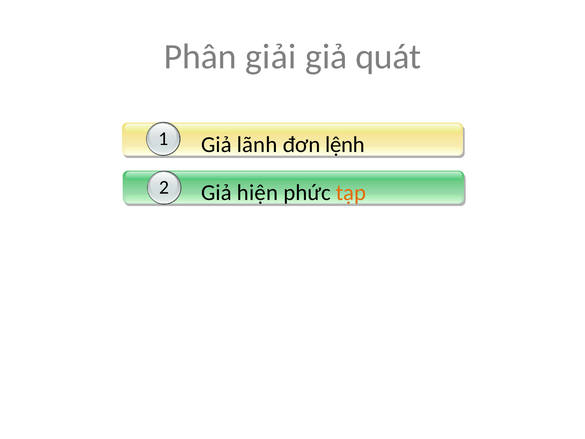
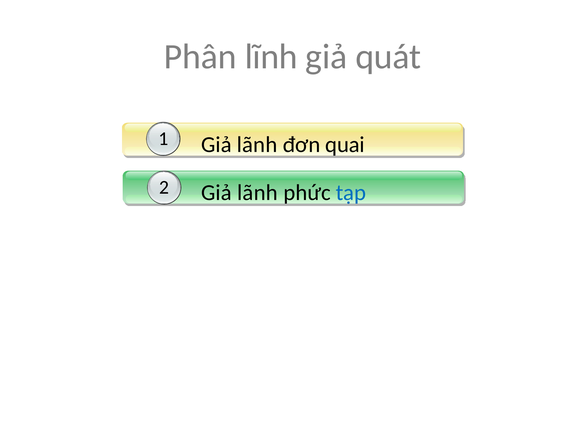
giải: giải -> lĩnh (271, 57)
lệnh: lệnh -> quai (345, 145)
hiện: hiện -> lãnh (257, 193)
tạp colour: orange -> blue (351, 193)
